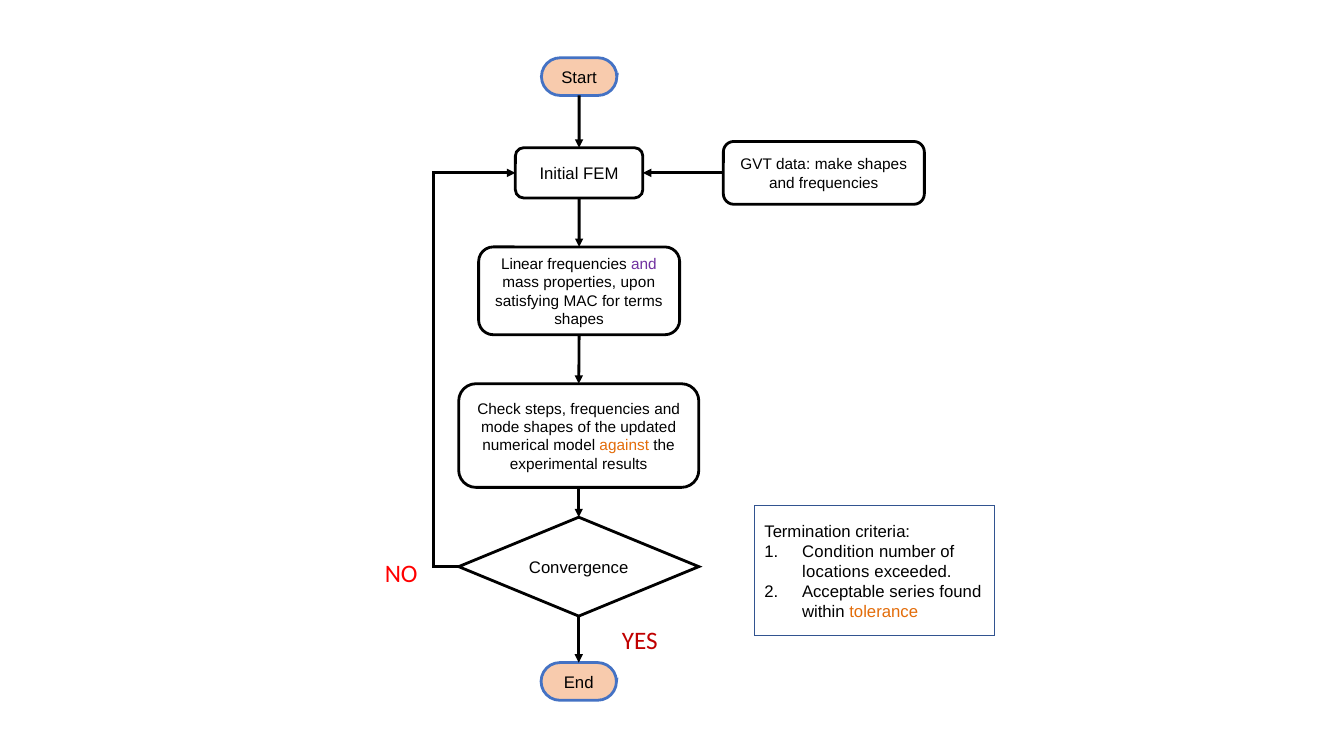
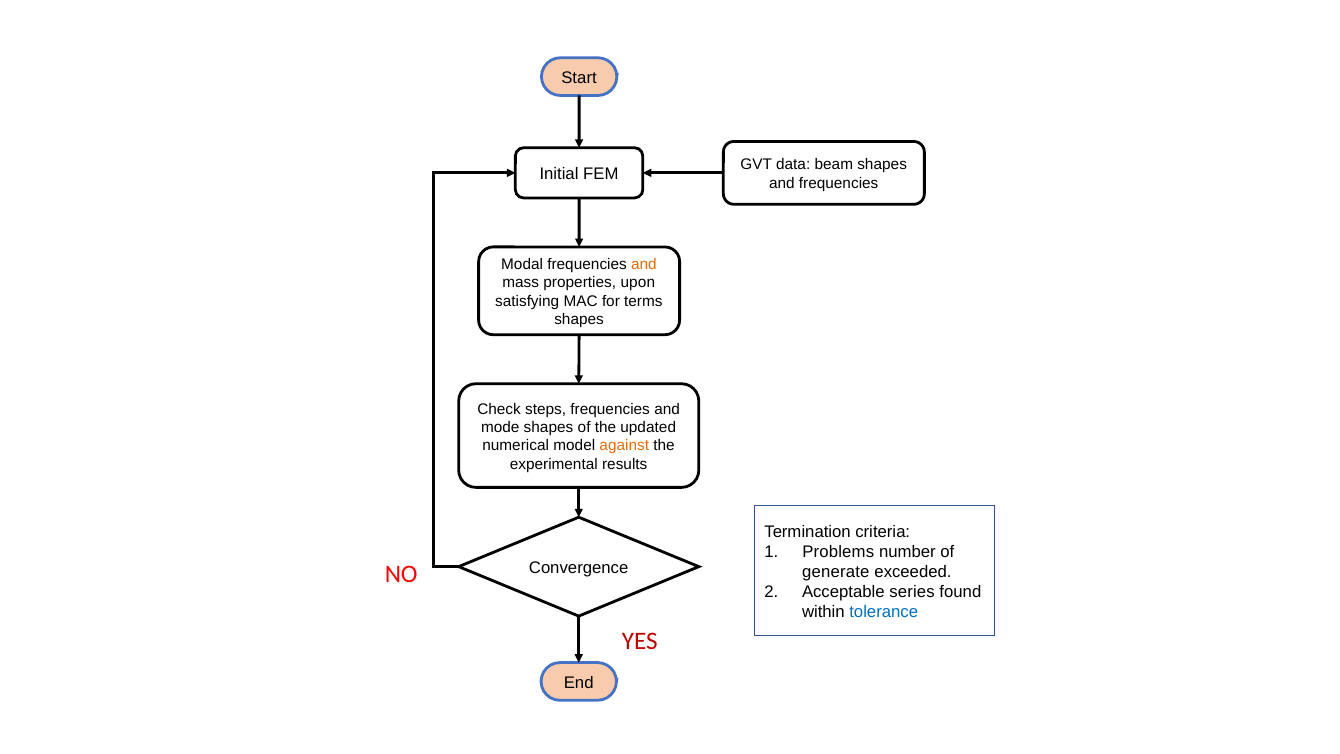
make: make -> beam (834, 165)
Linear: Linear -> Modal (522, 264)
and colour: purple -> orange (644, 264)
Condition: Condition -> Problems (838, 551)
locations: locations -> generate (836, 572)
tolerance colour: orange -> blue (884, 612)
